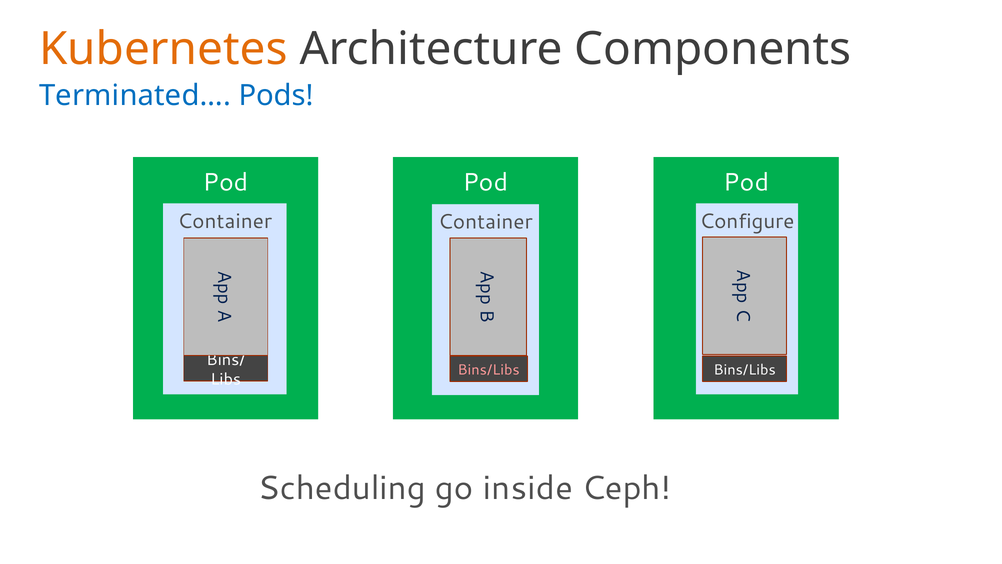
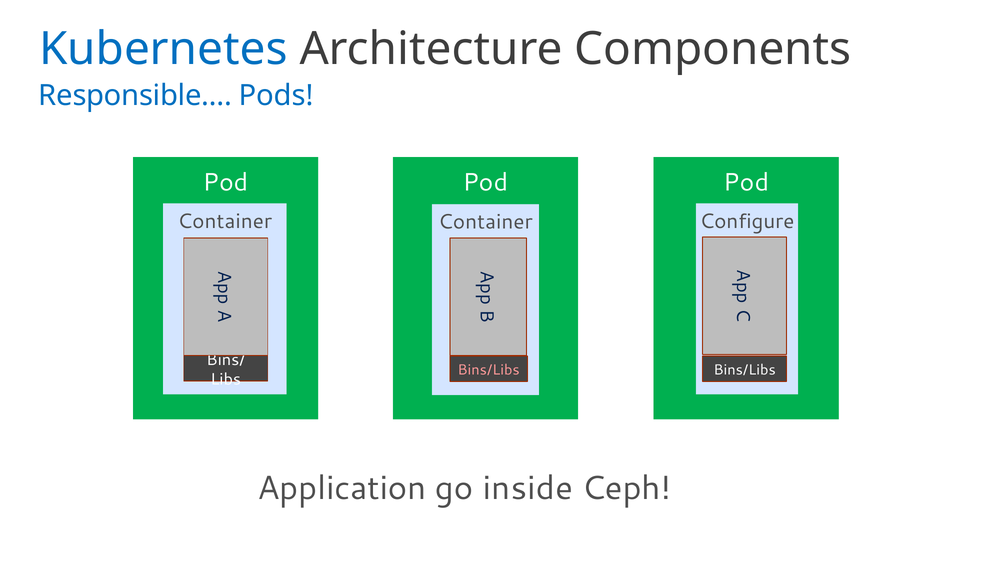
Kubernetes colour: orange -> blue (163, 49)
Terminated…: Terminated… -> Responsible… (135, 96)
Scheduling: Scheduling -> Application (342, 488)
